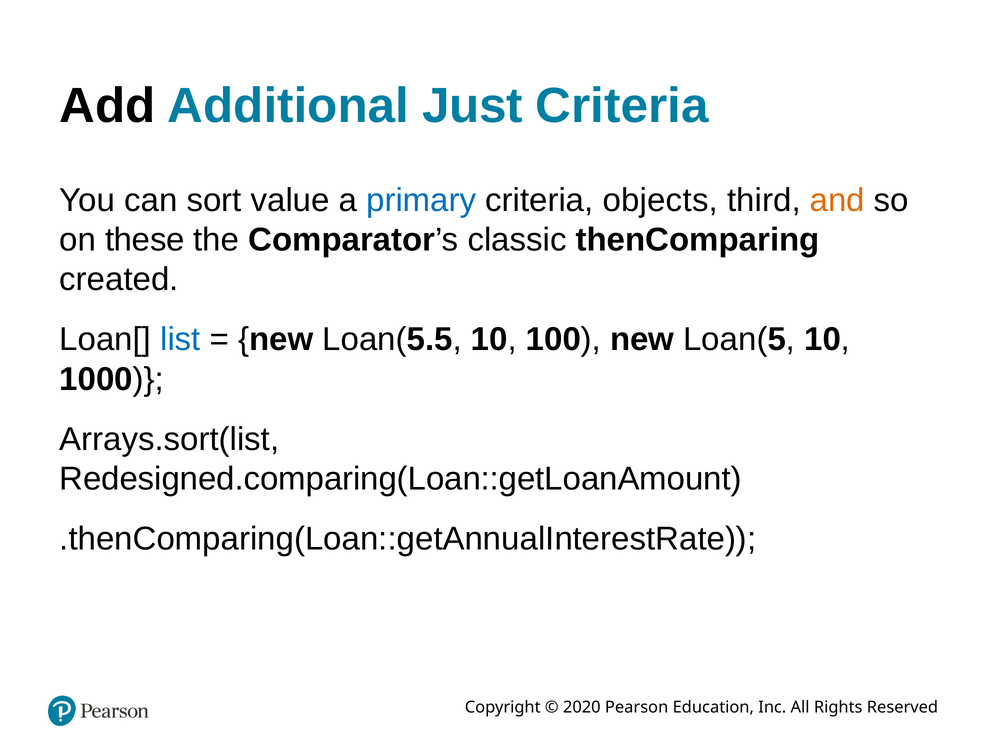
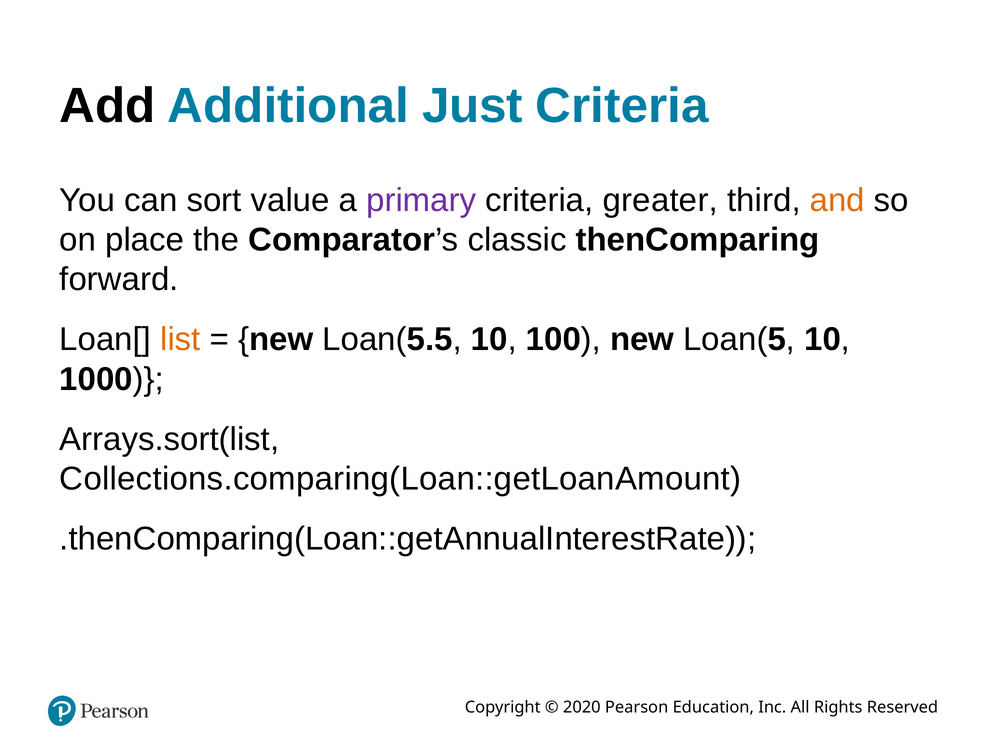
primary colour: blue -> purple (421, 200)
objects: objects -> greater (660, 200)
these: these -> place (145, 240)
created: created -> forward (119, 280)
list colour: blue -> orange (180, 340)
Redesigned.comparing(Loan::getLoanAmount: Redesigned.comparing(Loan::getLoanAmount -> Collections.comparing(Loan::getLoanAmount (400, 479)
